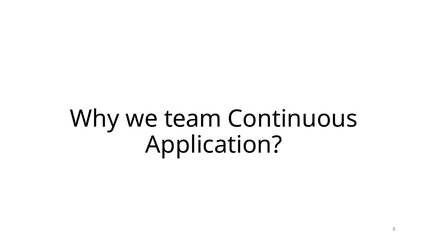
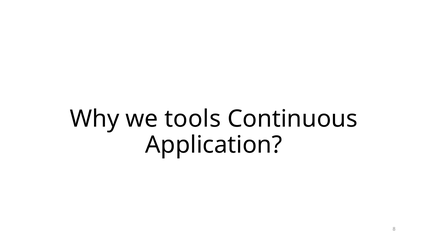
team: team -> tools (193, 119)
